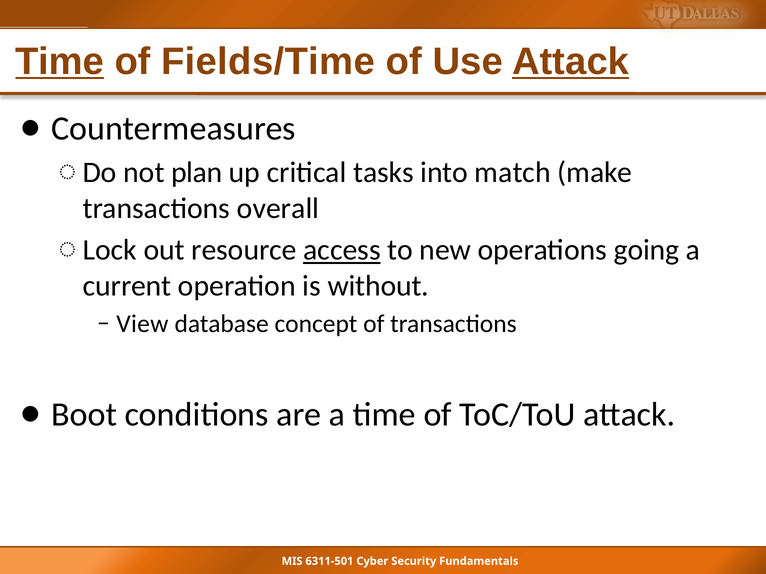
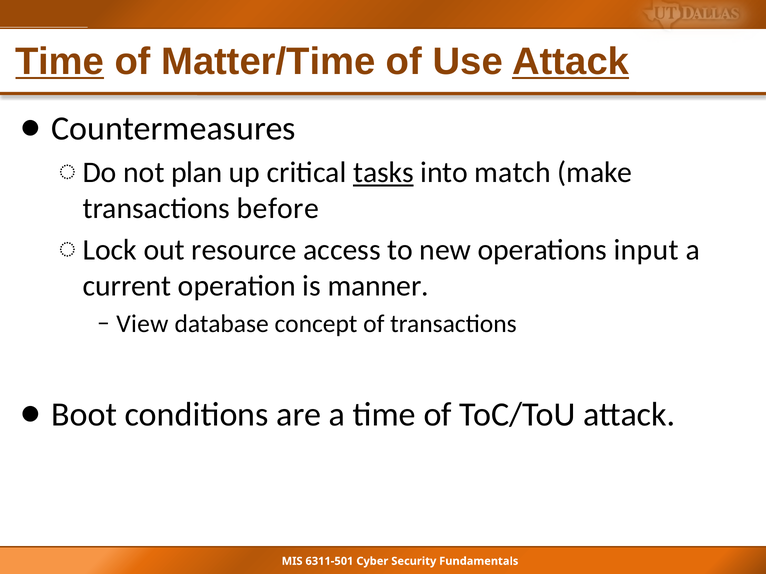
Fields/Time: Fields/Time -> Matter/Time (268, 62)
tasks underline: none -> present (383, 173)
overall: overall -> before (278, 209)
access underline: present -> none (342, 250)
going: going -> input (646, 250)
without: without -> manner (378, 286)
